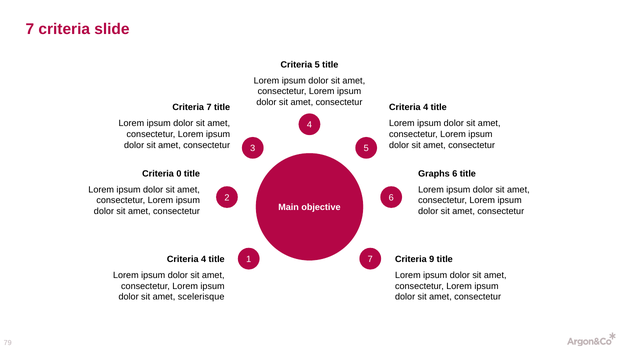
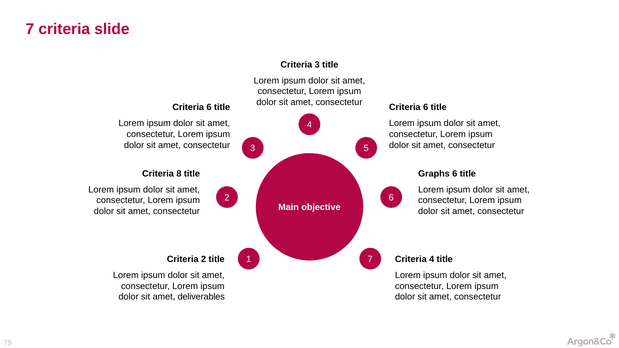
Criteria 5: 5 -> 3 (317, 65)
7: 7 -> 6 (209, 108)
4: 4 -> 6 (426, 108)
0: 0 -> 8 (179, 174)
4: 4 -> 2 (204, 259)
Criteria 9: 9 -> 4 (432, 259)
scelerisque: scelerisque -> deliverables (201, 297)
